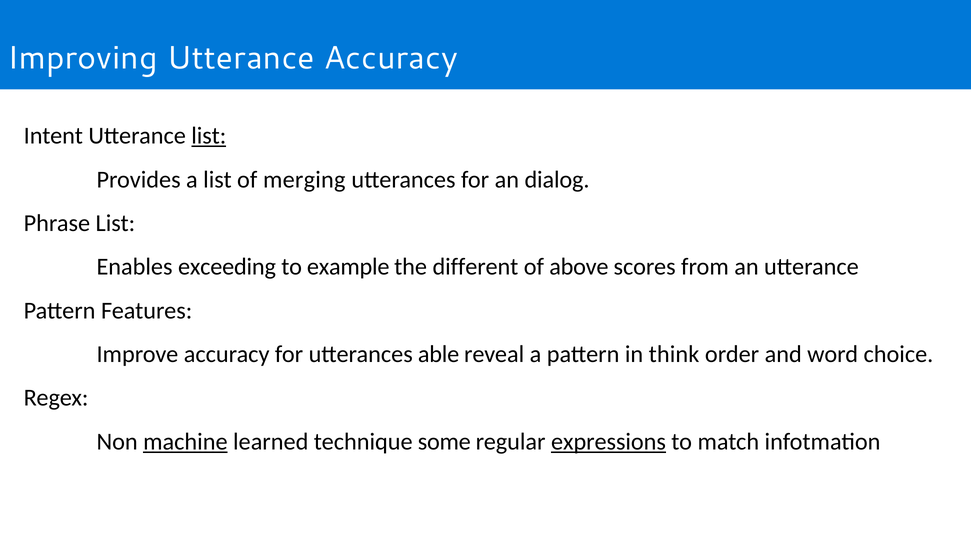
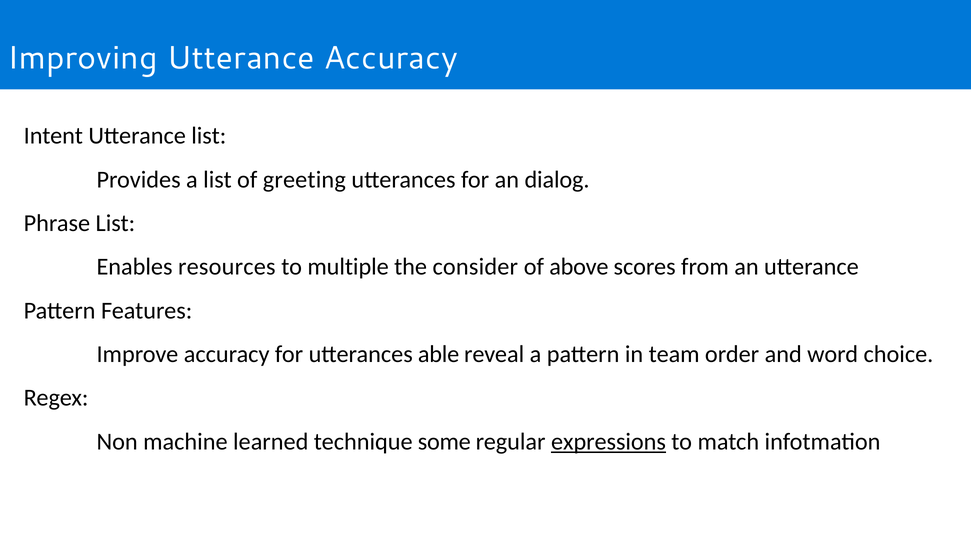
list underline: present -> none (209, 136)
merging: merging -> greeting (304, 180)
exceeding: exceeding -> resources (227, 267)
example: example -> multiple (348, 267)
different: different -> consider (475, 267)
think: think -> team (674, 354)
machine underline: present -> none (185, 442)
